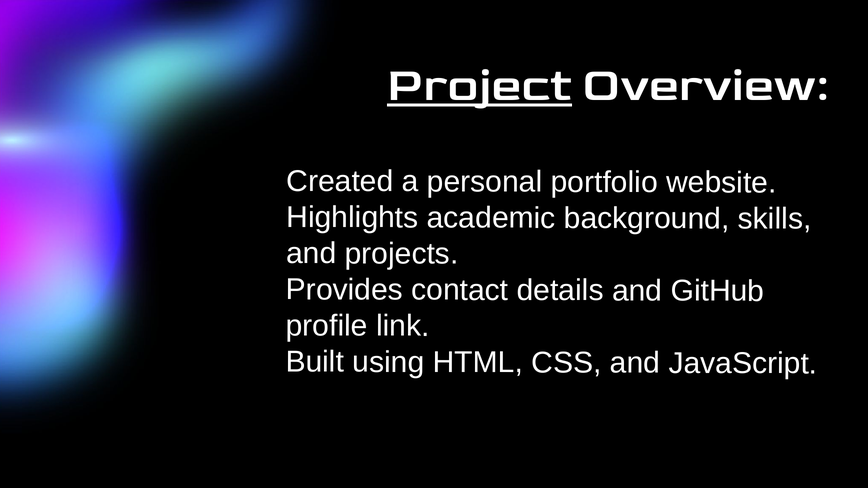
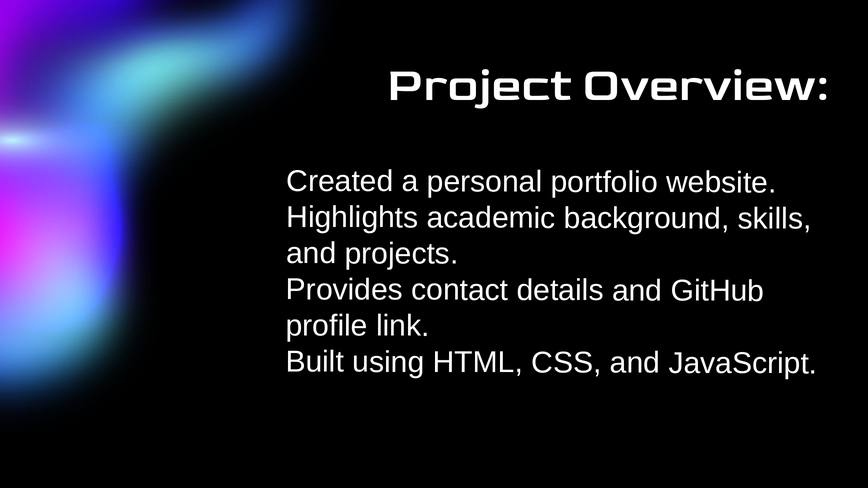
Project underline: present -> none (480, 84)
